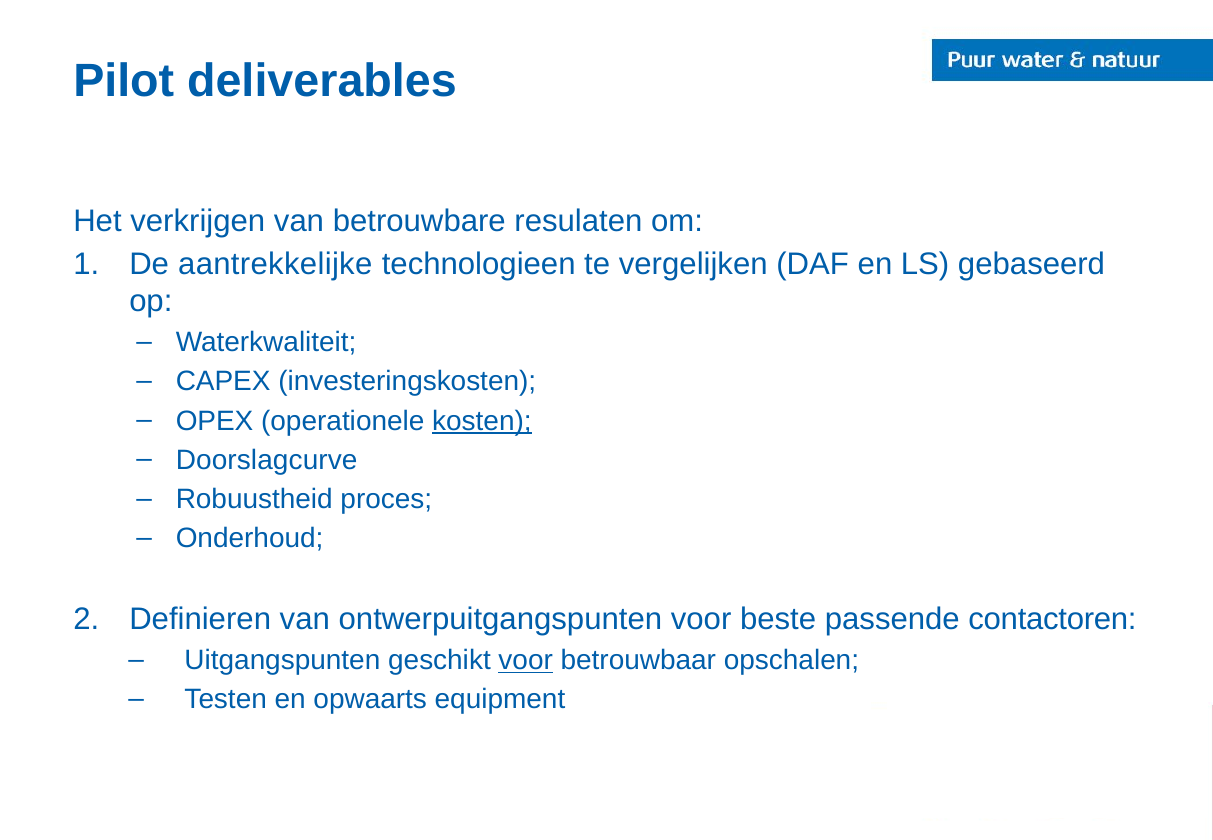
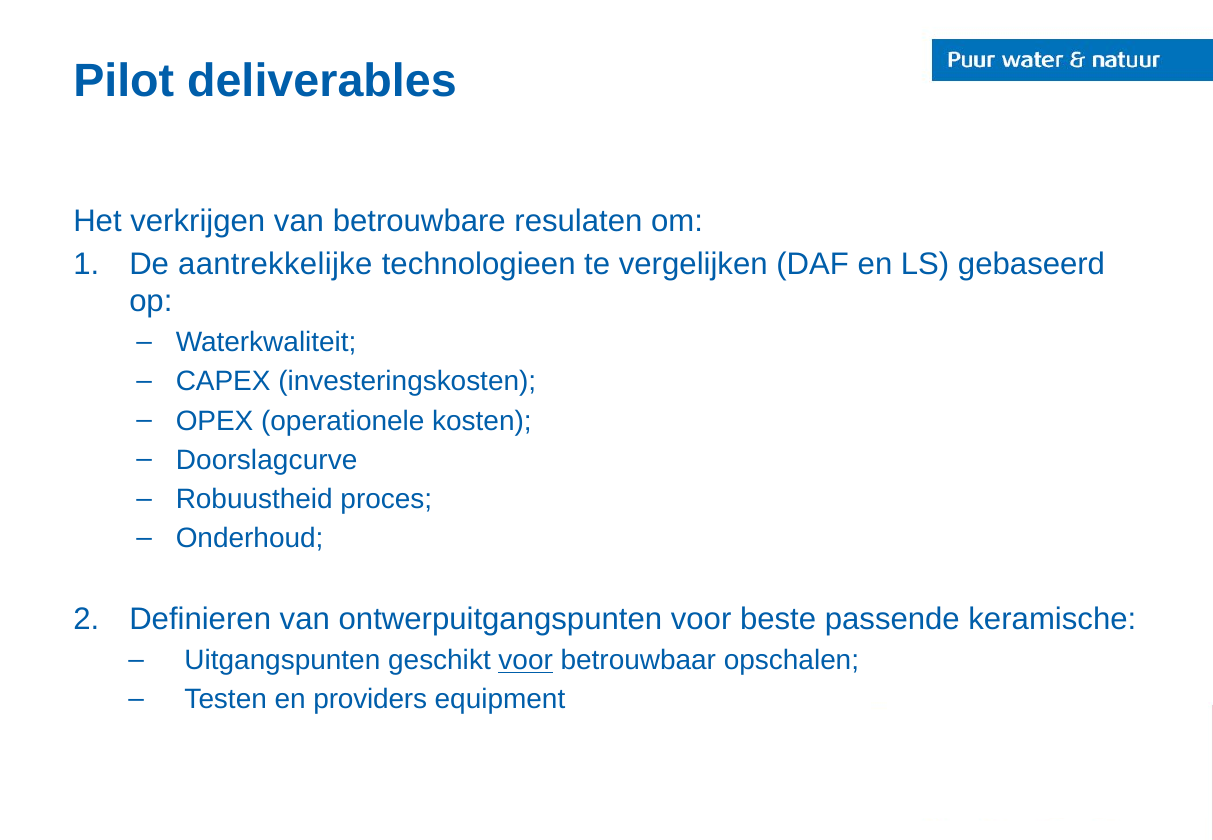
kosten underline: present -> none (482, 421)
contactoren: contactoren -> keramische (1052, 619)
opwaarts: opwaarts -> providers (370, 700)
